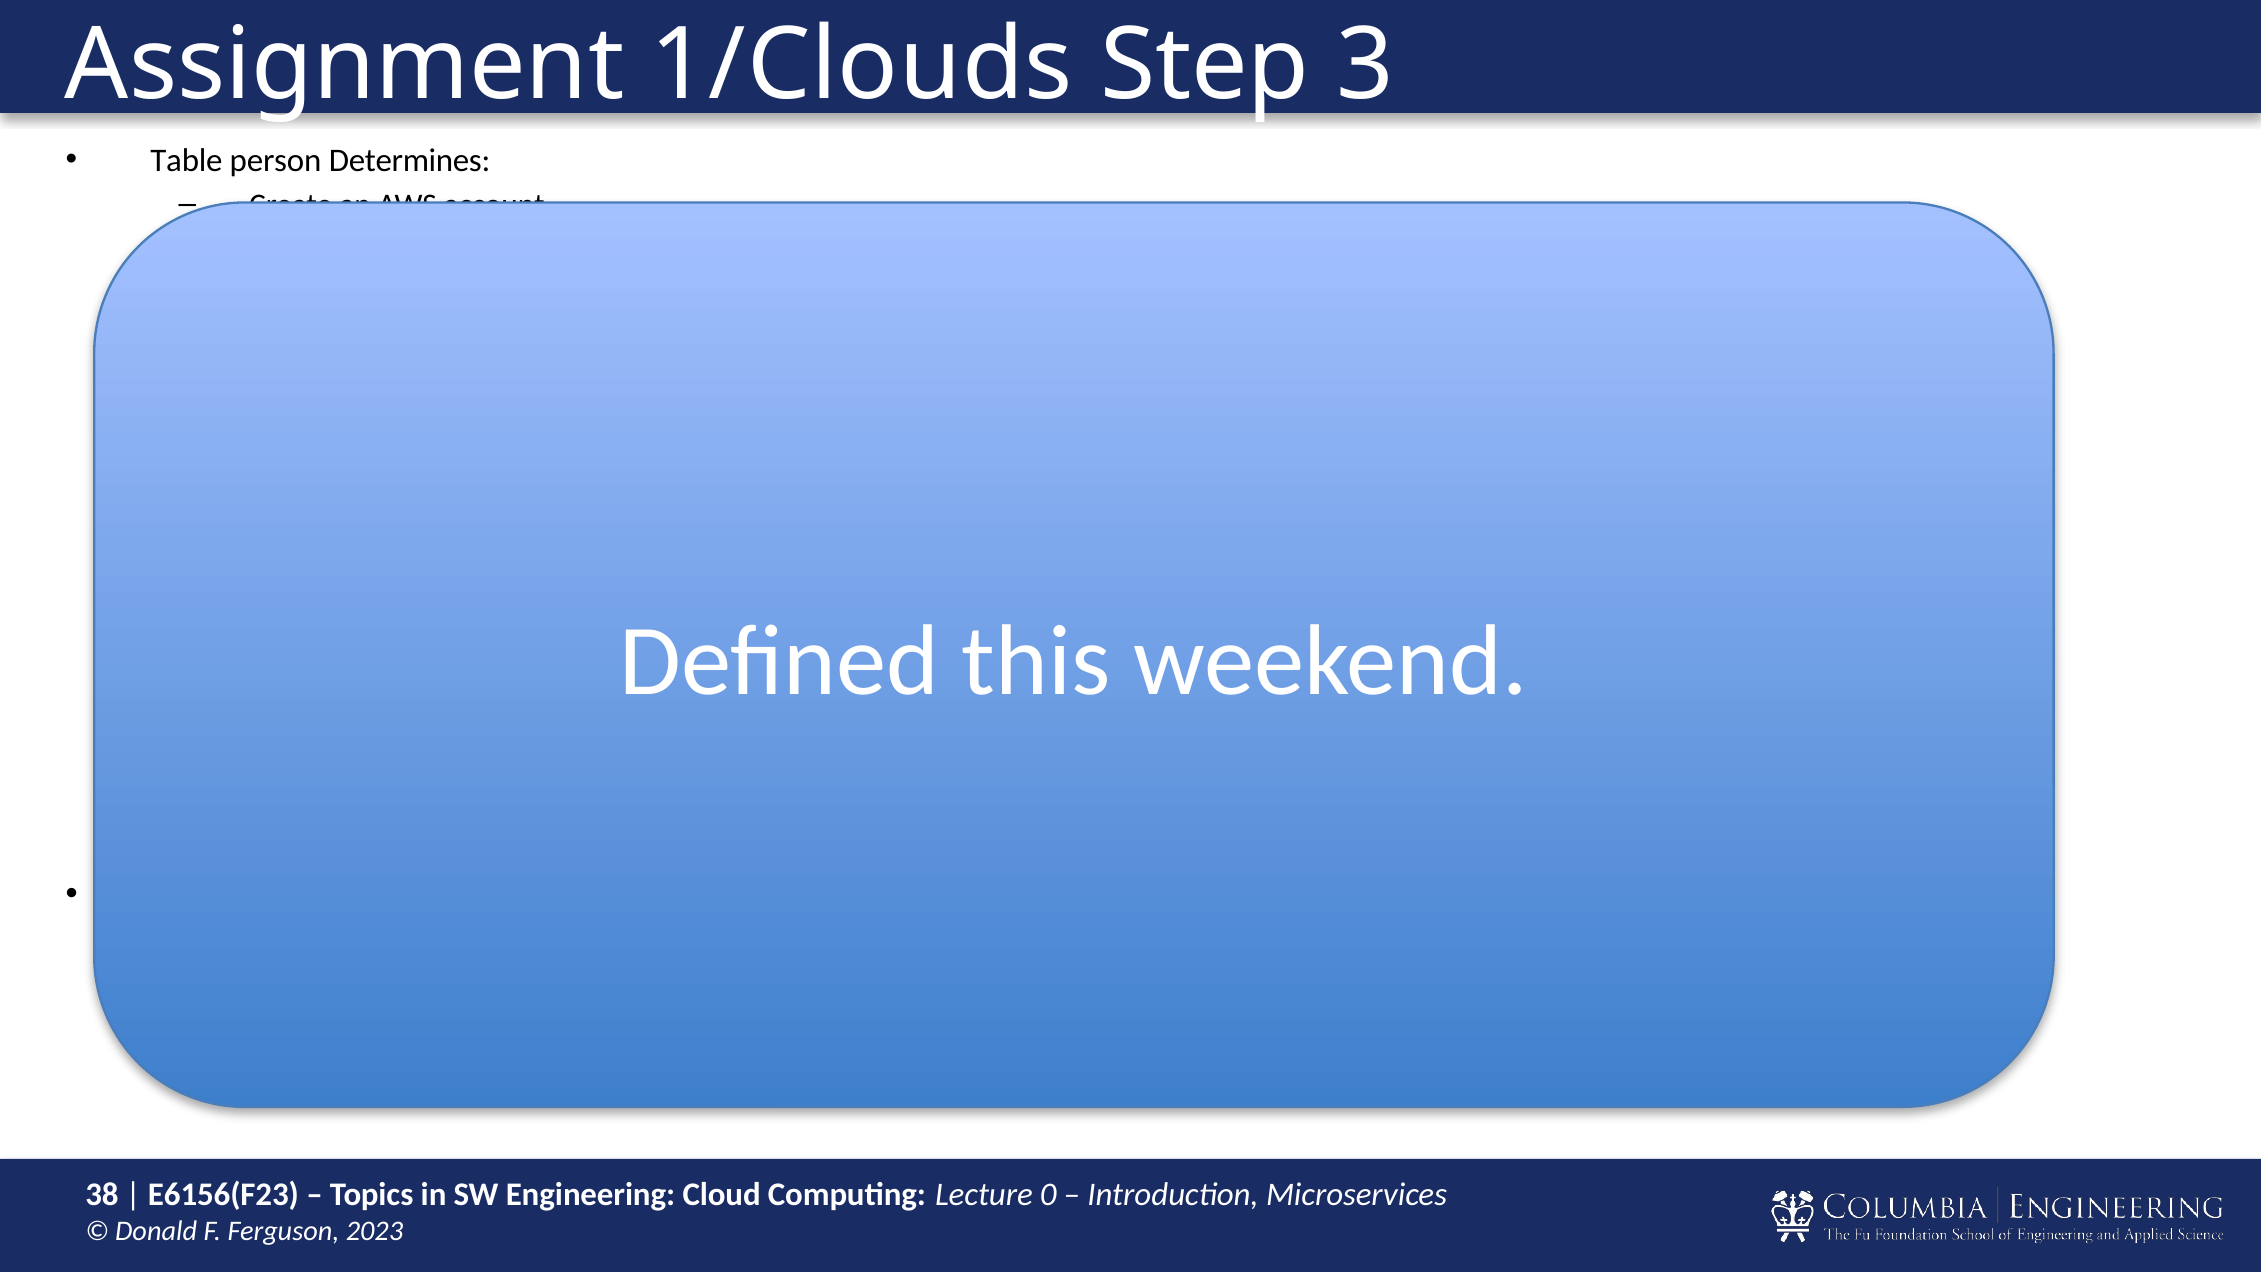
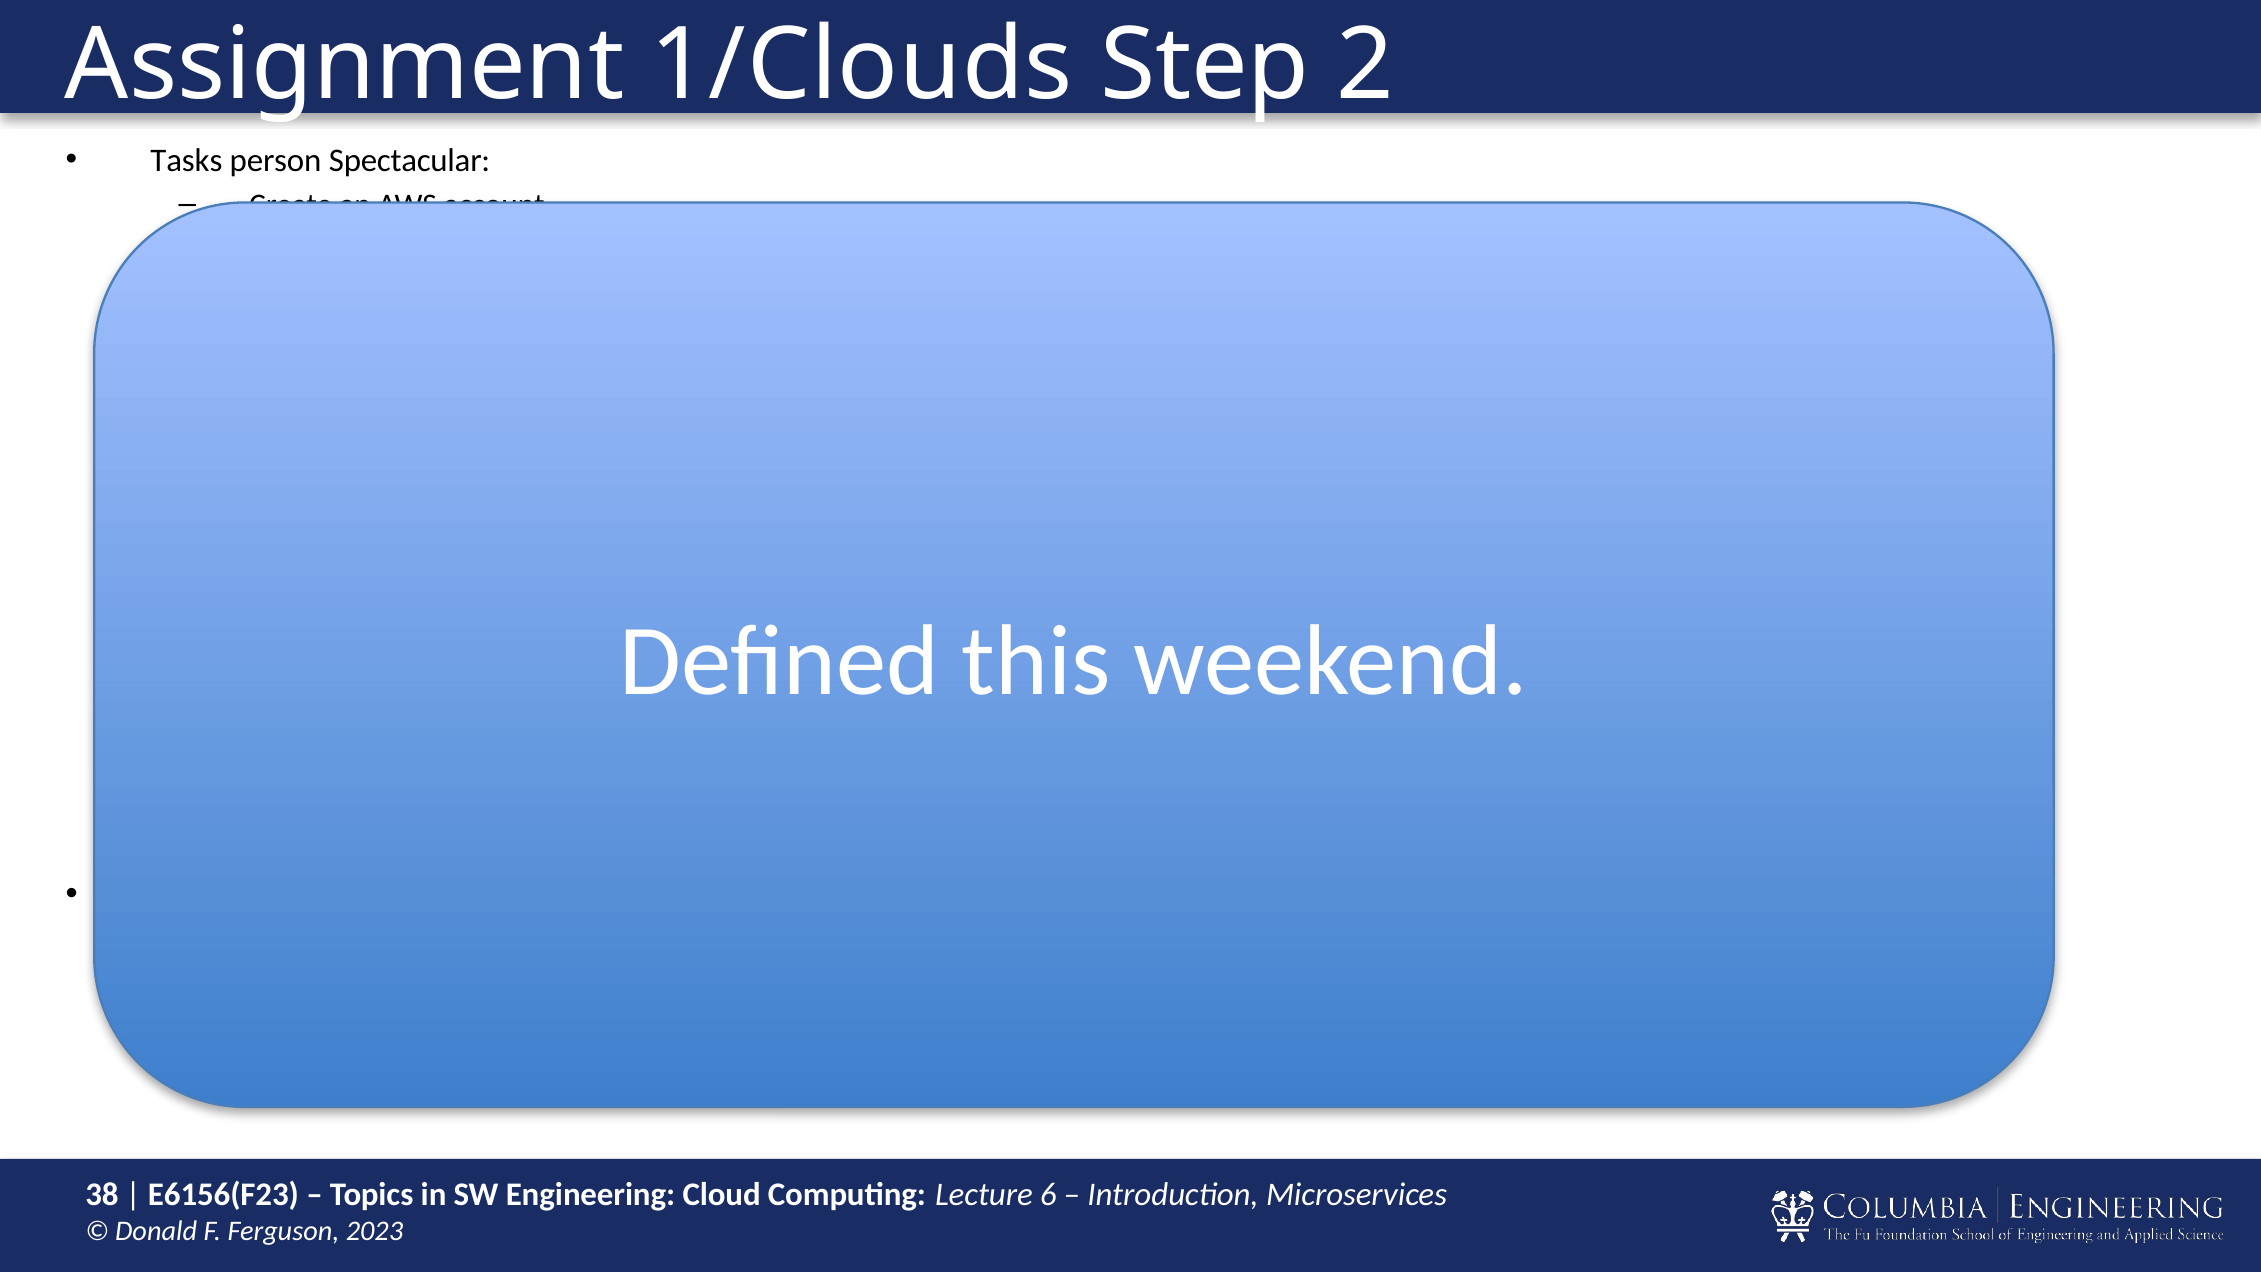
3: 3 -> 2 (1365, 65)
Table: Table -> Tasks (186, 160)
Determines: Determines -> Spectacular (410, 160)
0: 0 -> 6 (1048, 1194)
